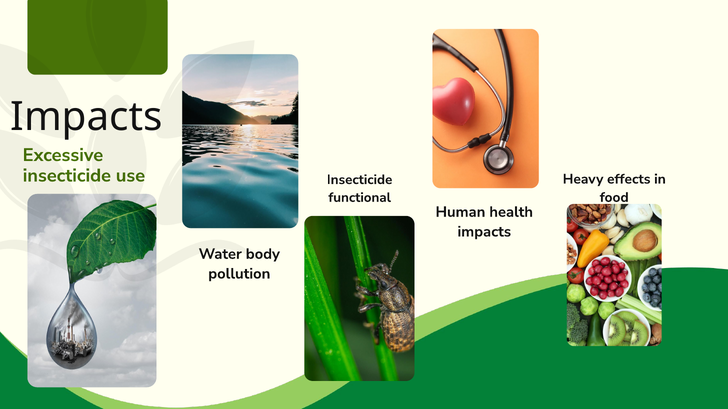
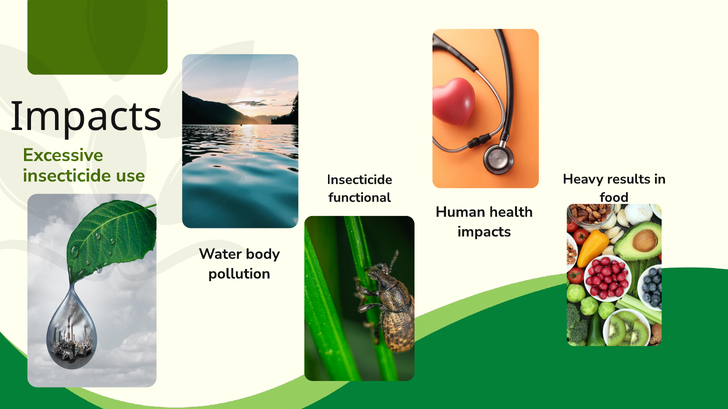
effects: effects -> results (629, 179)
